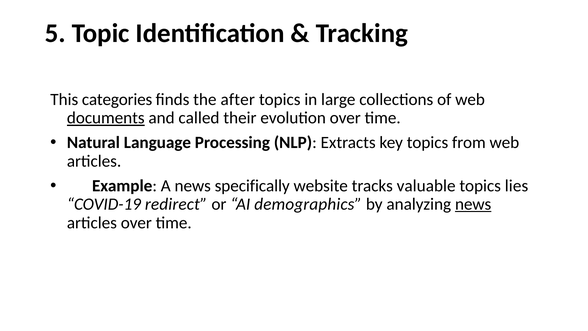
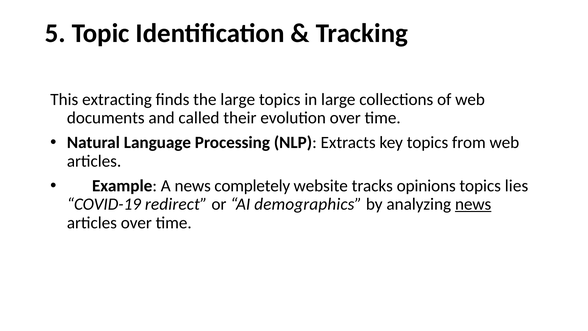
categories: categories -> extracting (117, 99)
the after: after -> large (238, 99)
documents underline: present -> none (106, 118)
specifically: specifically -> completely (252, 186)
valuable: valuable -> opinions (426, 186)
